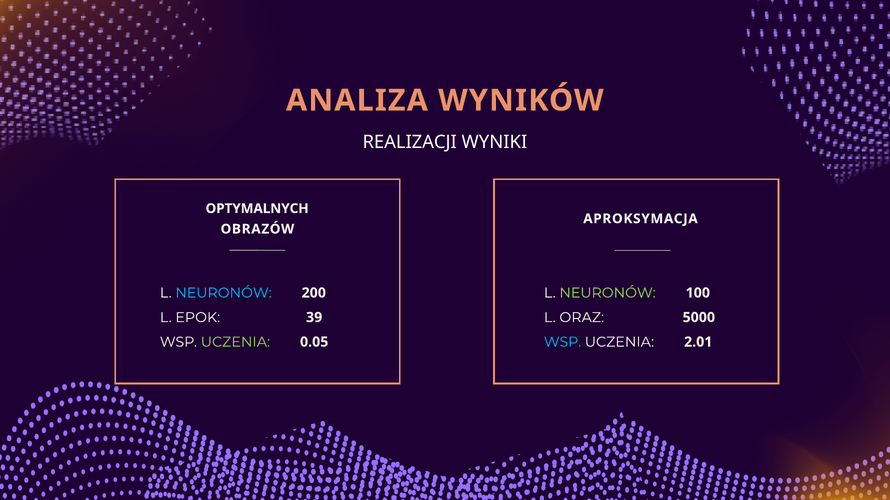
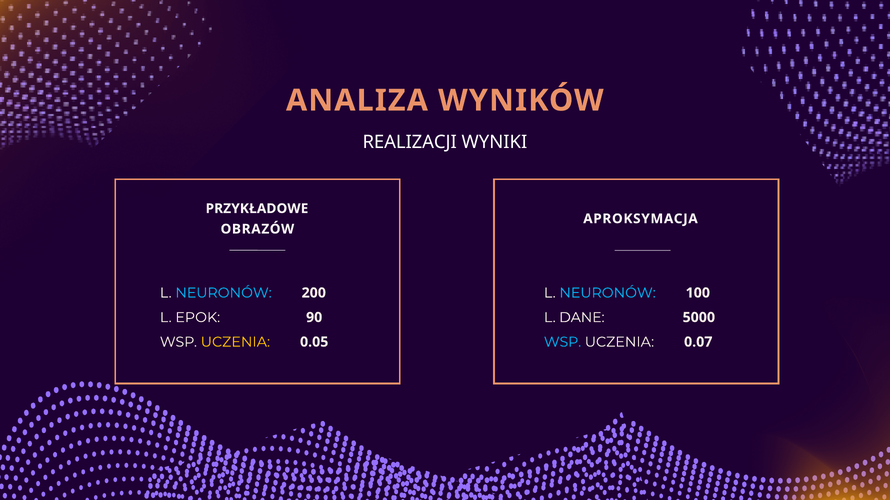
OPTYMALNYCH: OPTYMALNYCH -> PRZYKŁADOWE (257, 209)
NEURONÓW colour: light green -> light blue (608, 293)
39: 39 -> 90 (314, 318)
ORAZ: ORAZ -> DANE (582, 318)
UCZENIA colour: light green -> yellow (235, 342)
2.01: 2.01 -> 0.07 (698, 342)
